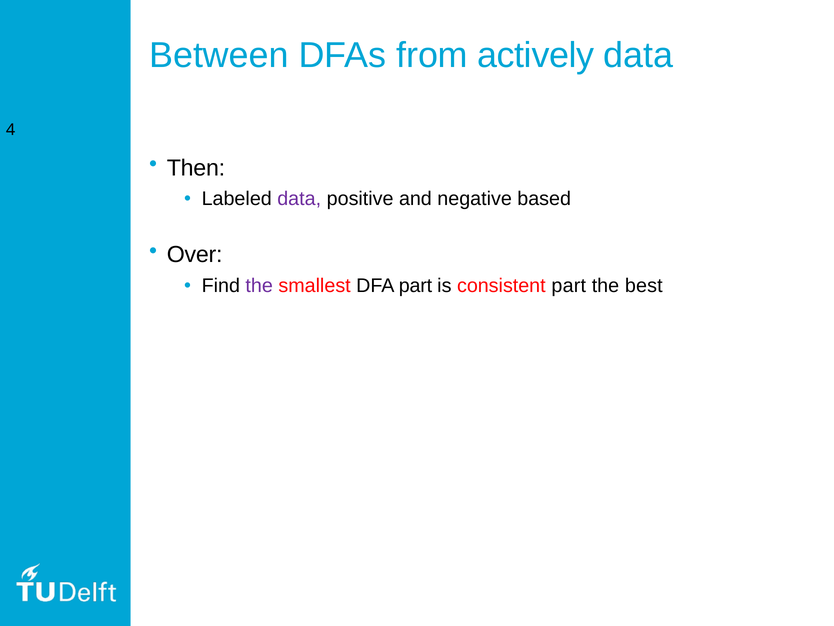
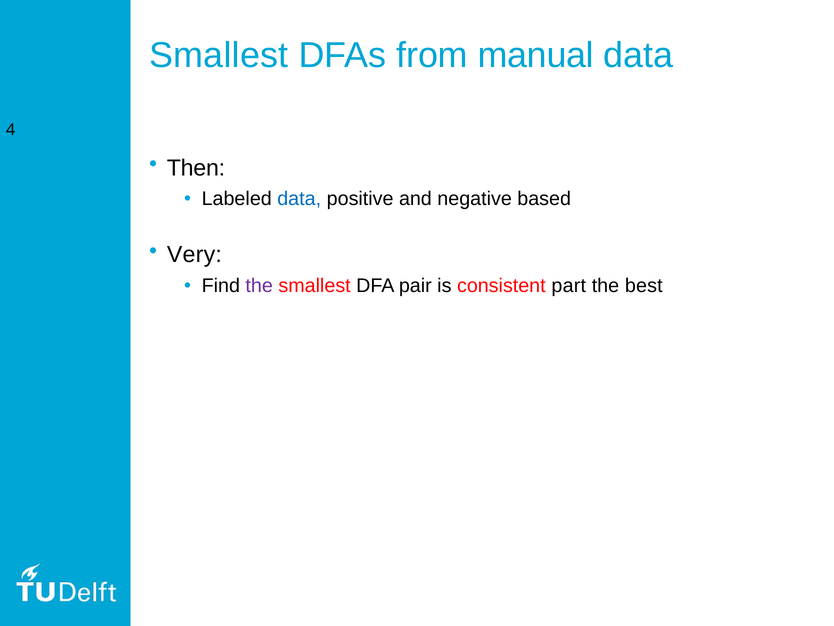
Between: Between -> Smallest (219, 55)
actively: actively -> manual (536, 55)
data colour: purple -> blue (299, 199)
Over: Over -> Very (194, 255)
DFA part: part -> pair (415, 285)
